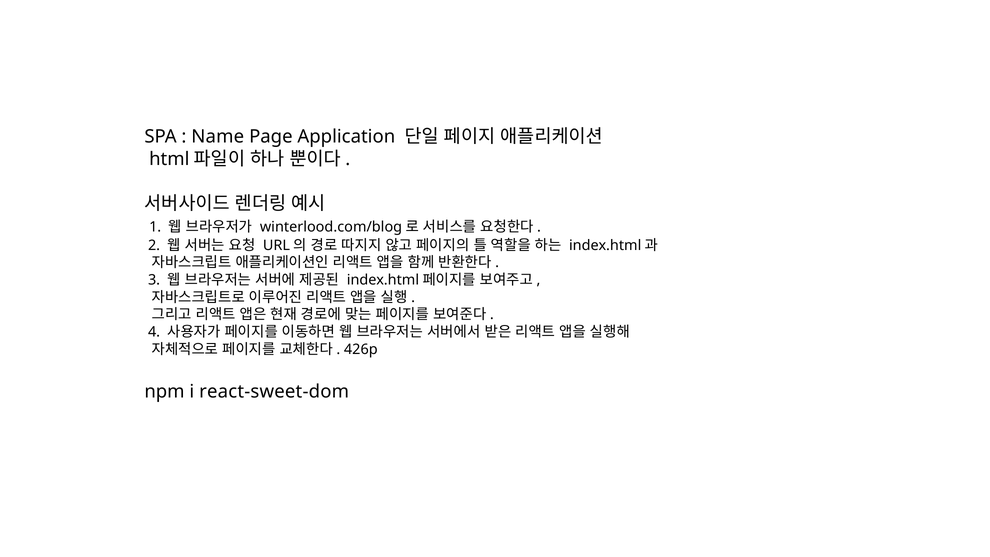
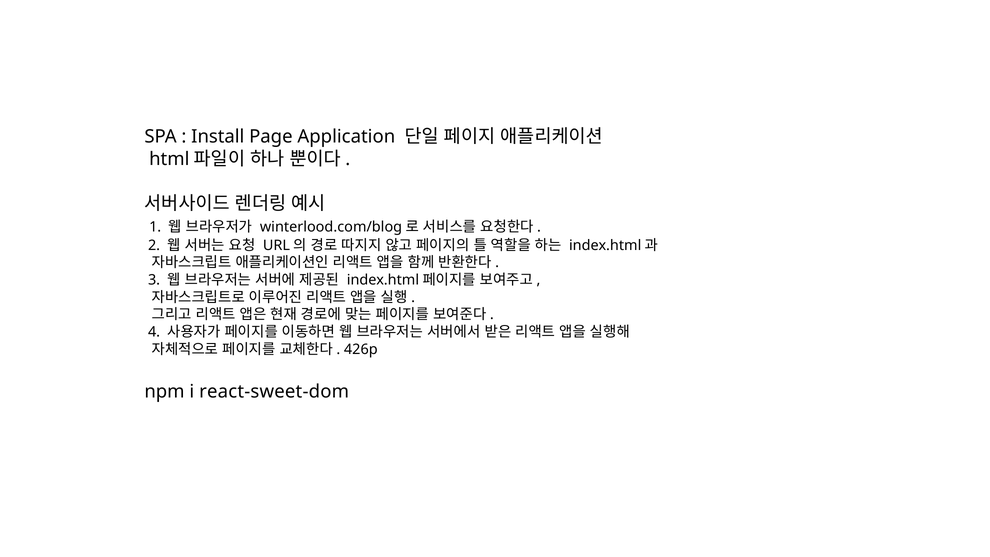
Name: Name -> Install (218, 137)
